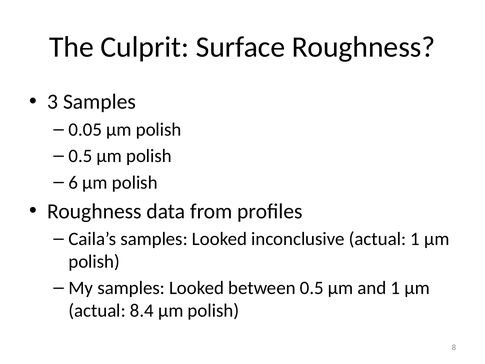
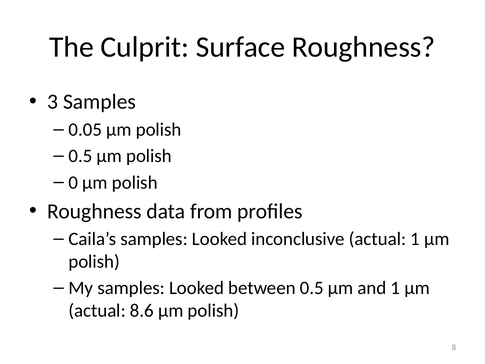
6: 6 -> 0 (73, 182)
8.4: 8.4 -> 8.6 (142, 310)
